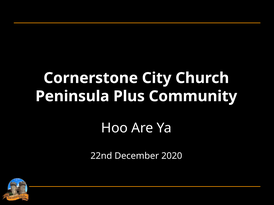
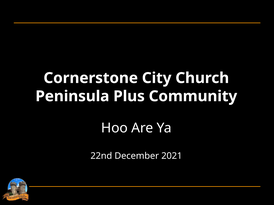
2020: 2020 -> 2021 (172, 156)
